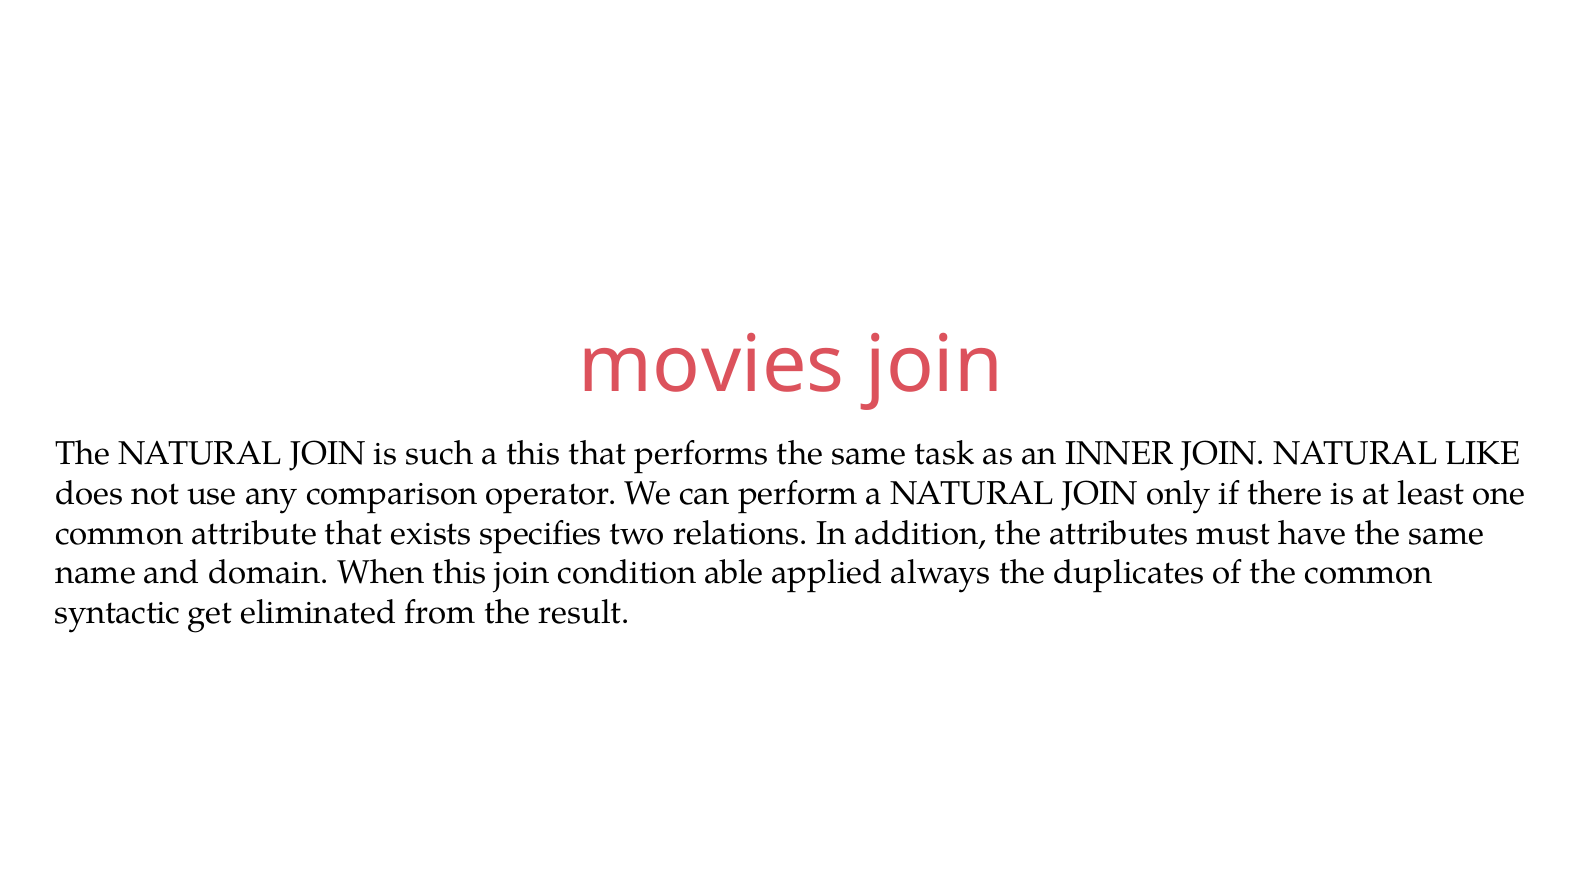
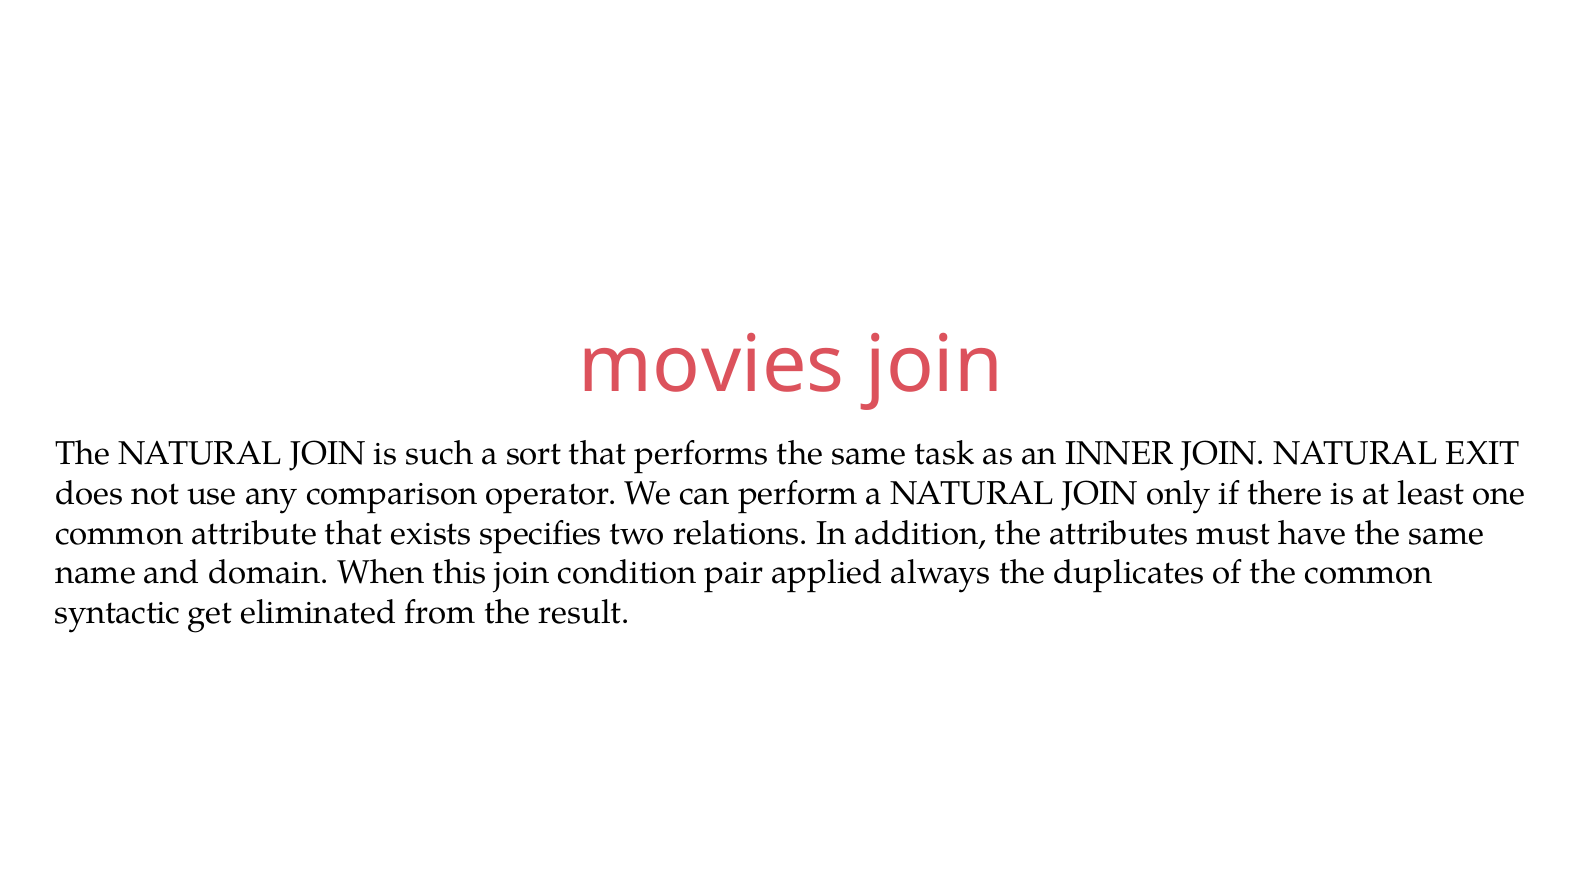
a this: this -> sort (534, 454)
LIKE: LIKE -> EXIT (1483, 454)
able: able -> pair (734, 573)
